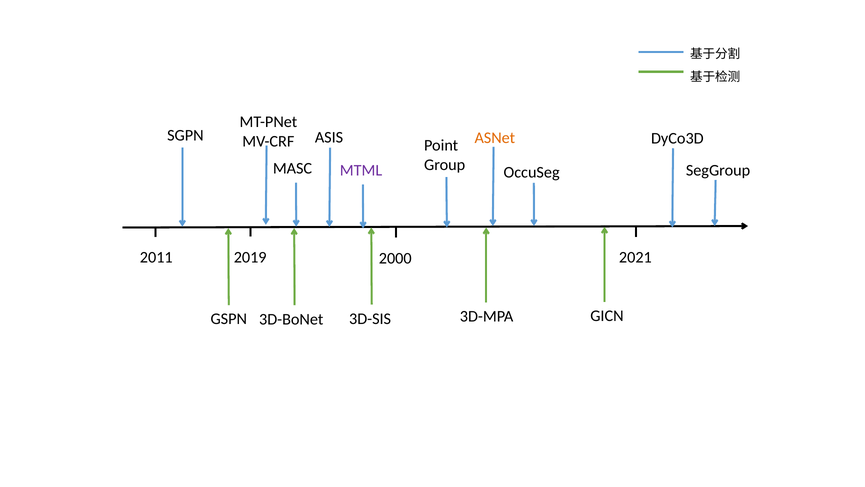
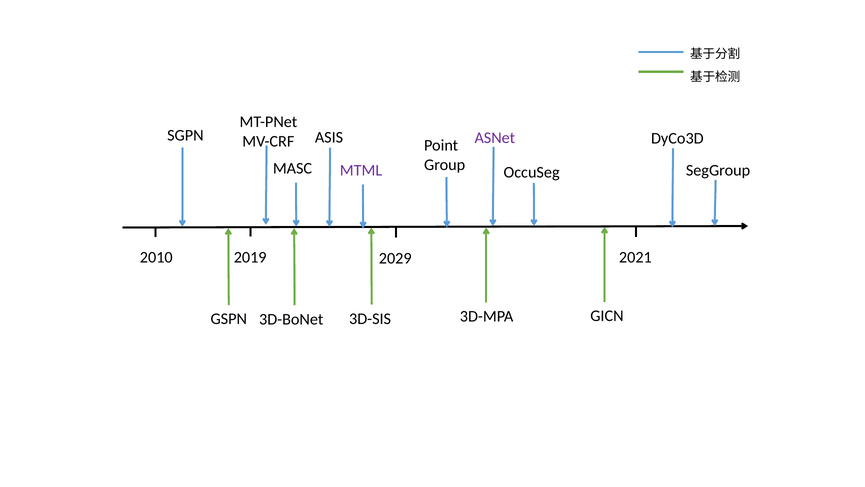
ASNet colour: orange -> purple (495, 138)
2011: 2011 -> 2010 (156, 257)
2000: 2000 -> 2029 (395, 258)
